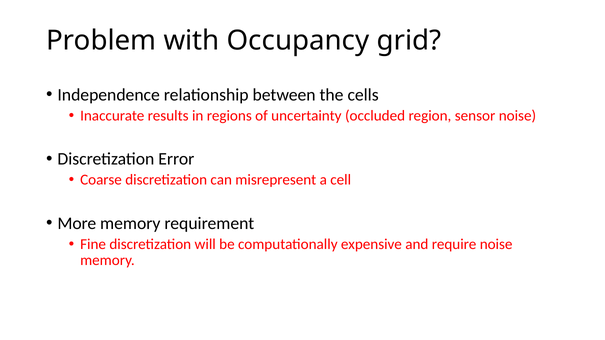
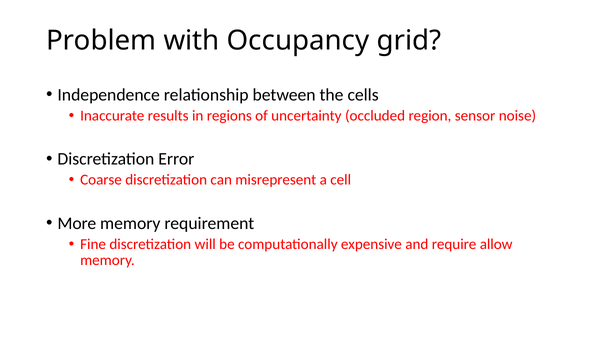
require noise: noise -> allow (496, 244)
